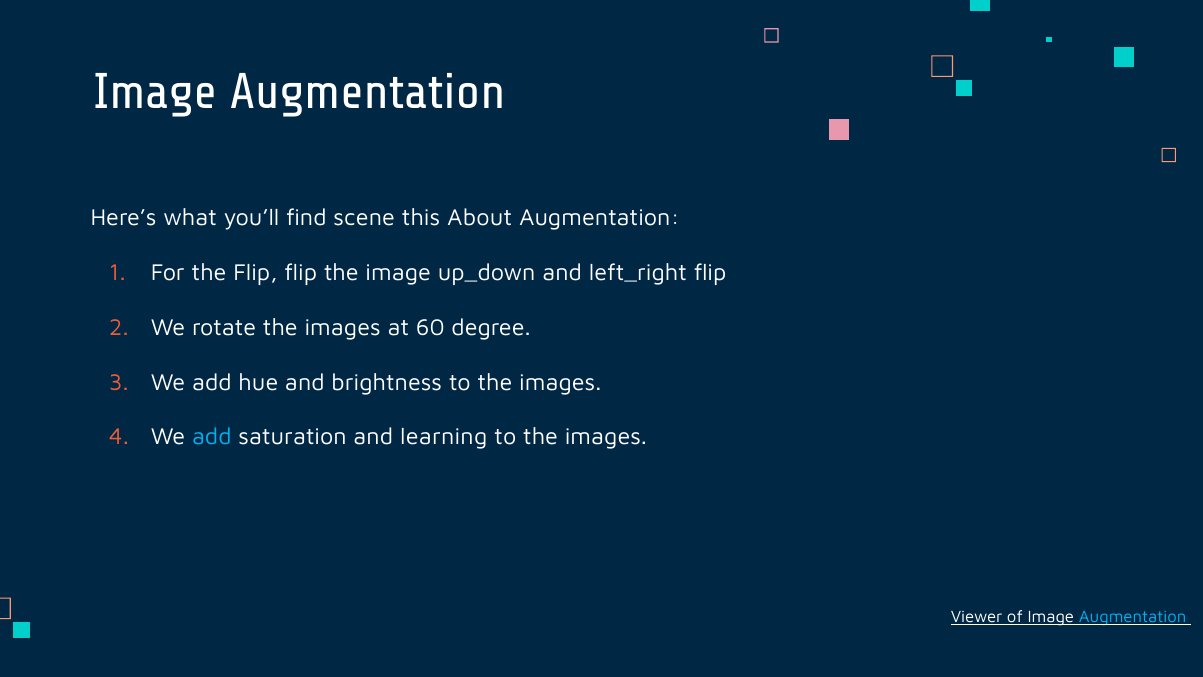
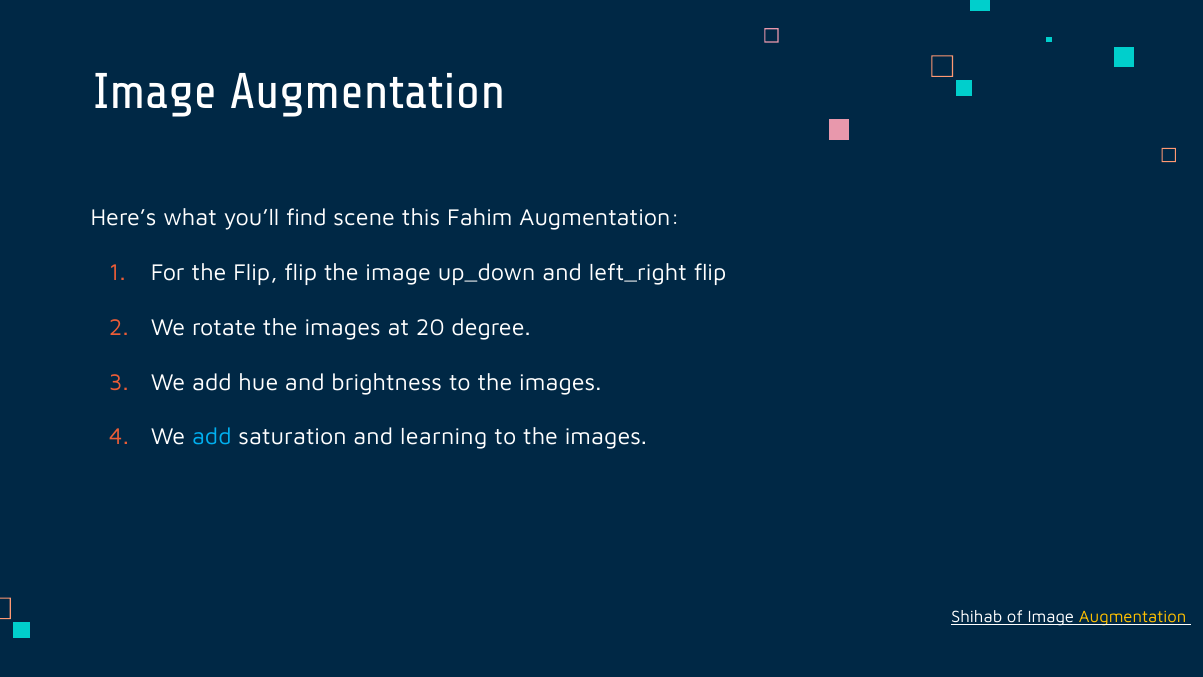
About: About -> Fahim (480, 218)
60: 60 -> 20 (430, 327)
Viewer: Viewer -> Shihab (977, 617)
Augmentation colour: light blue -> yellow (1133, 617)
